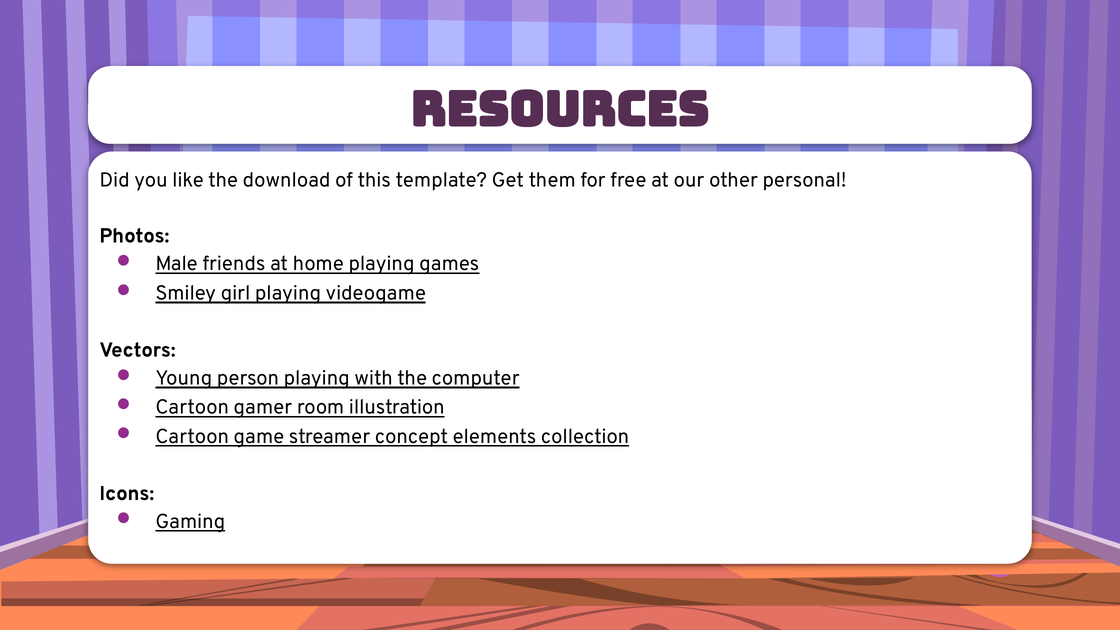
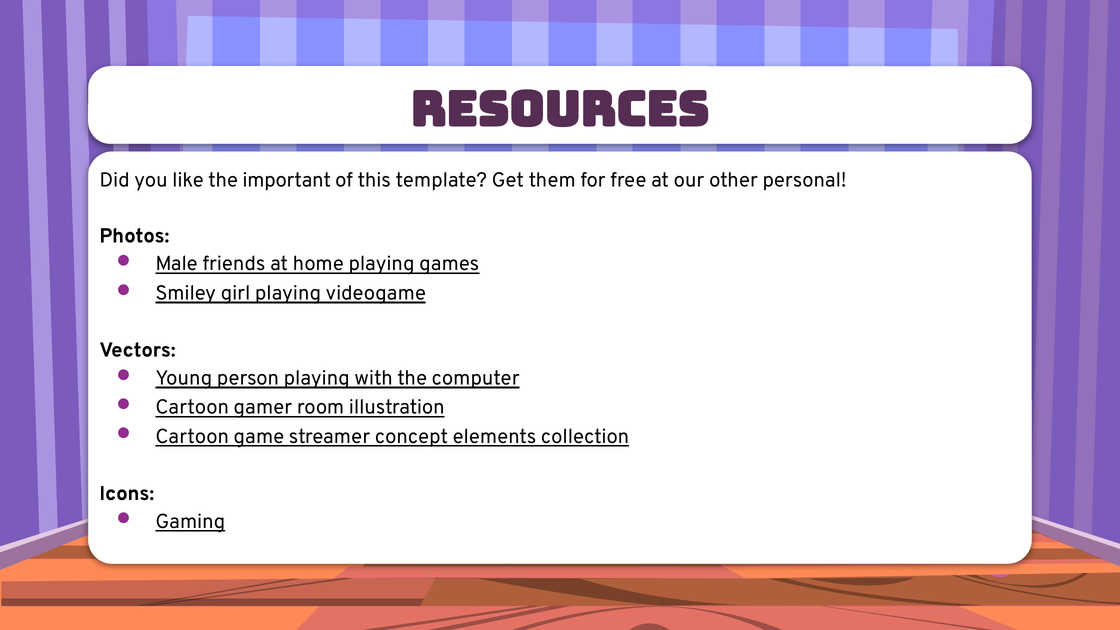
download: download -> important (287, 180)
